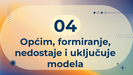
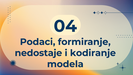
Općim: Općim -> Podaci (38, 42)
uključuje: uključuje -> kodiranje (93, 53)
